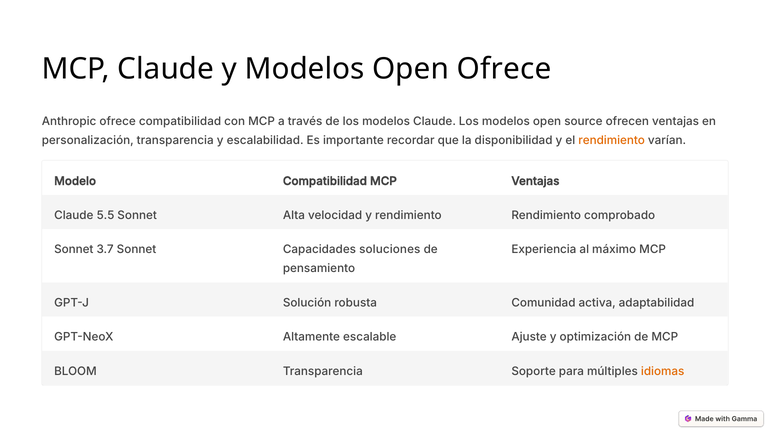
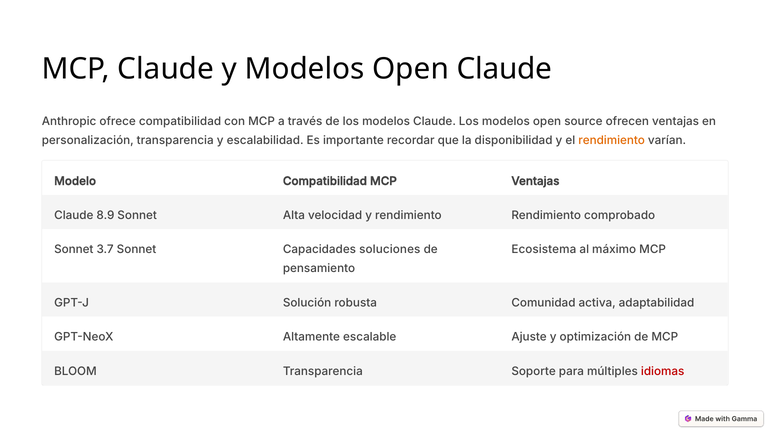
Open Ofrece: Ofrece -> Claude (504, 69)
5.5: 5.5 -> 8.9 (105, 215)
Experiencia: Experiencia -> Ecosistema (544, 250)
idiomas colour: orange -> red (663, 371)
